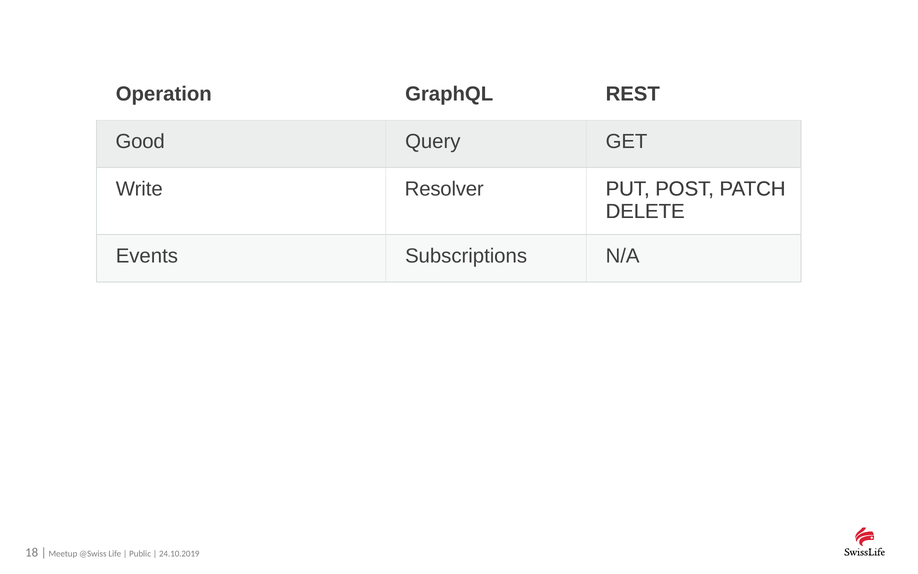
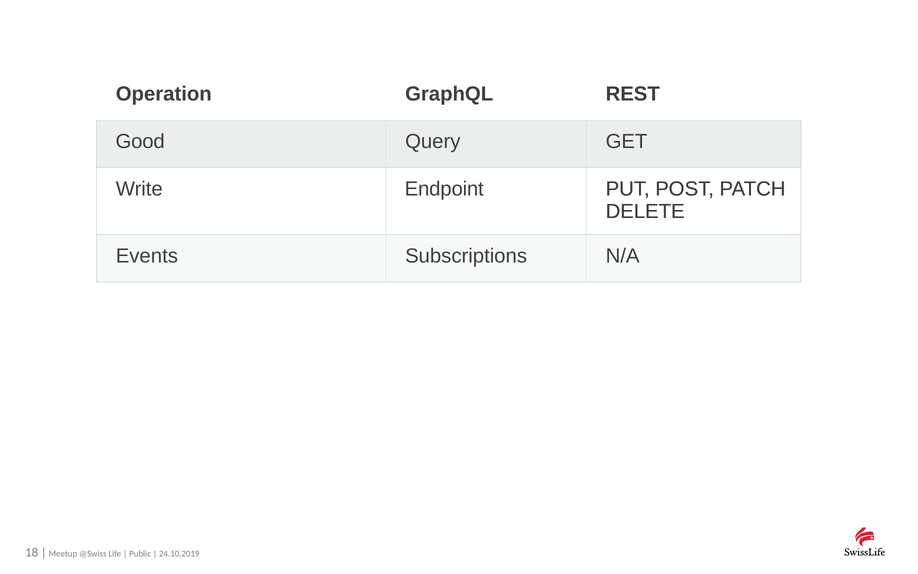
Resolver: Resolver -> Endpoint (444, 189)
